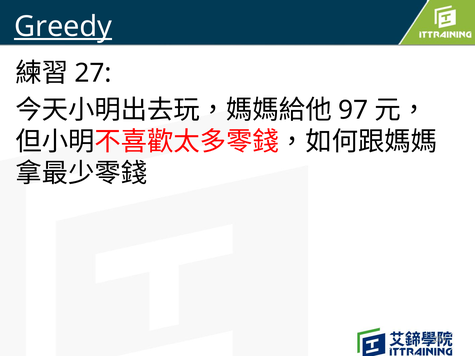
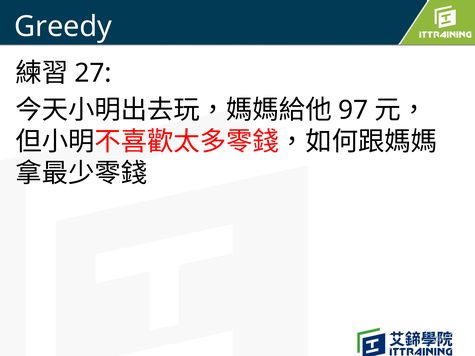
Greedy underline: present -> none (63, 27)
